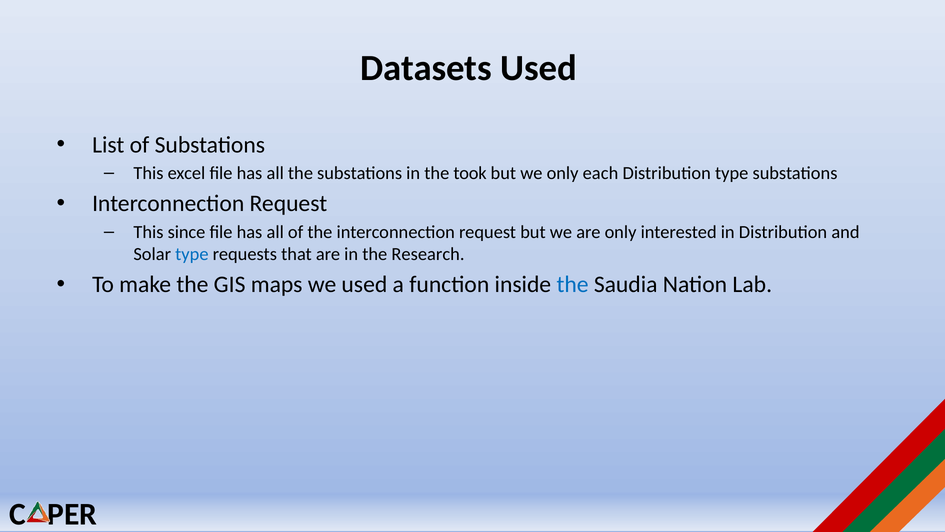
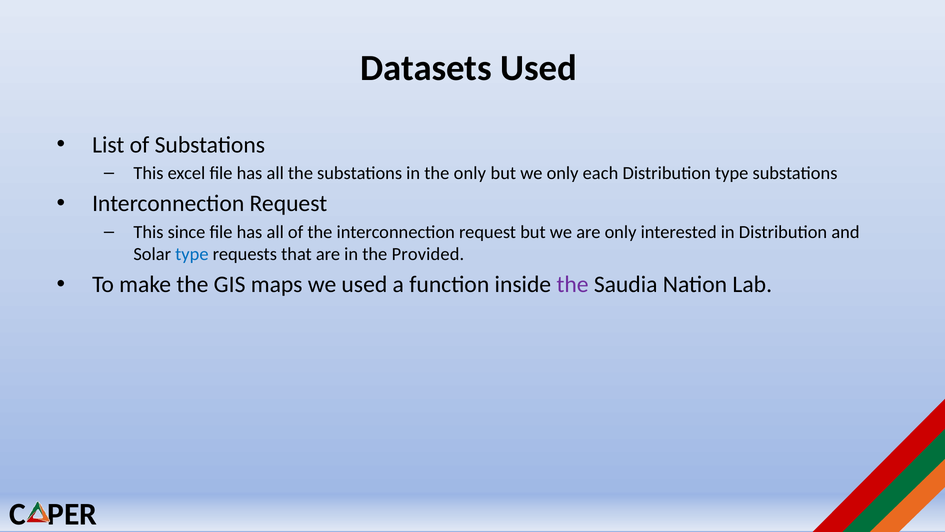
the took: took -> only (470, 173)
Research: Research -> Provided (428, 254)
the colour: blue -> purple (573, 284)
